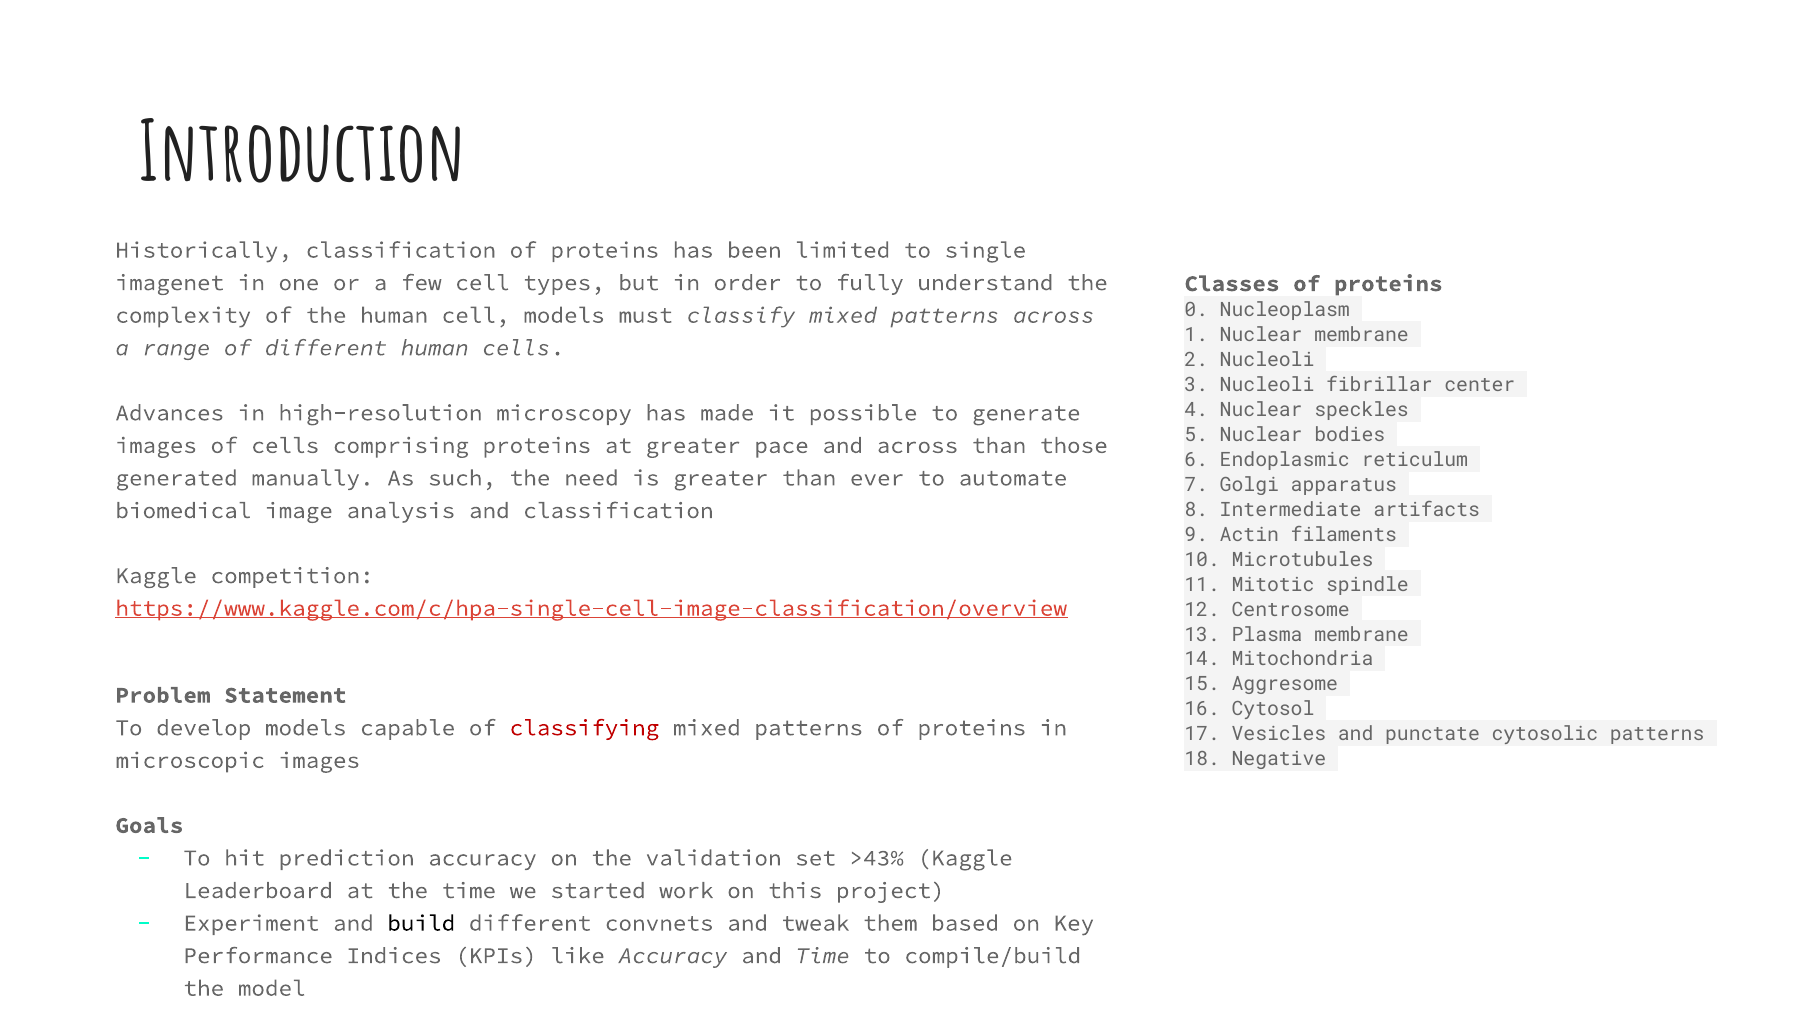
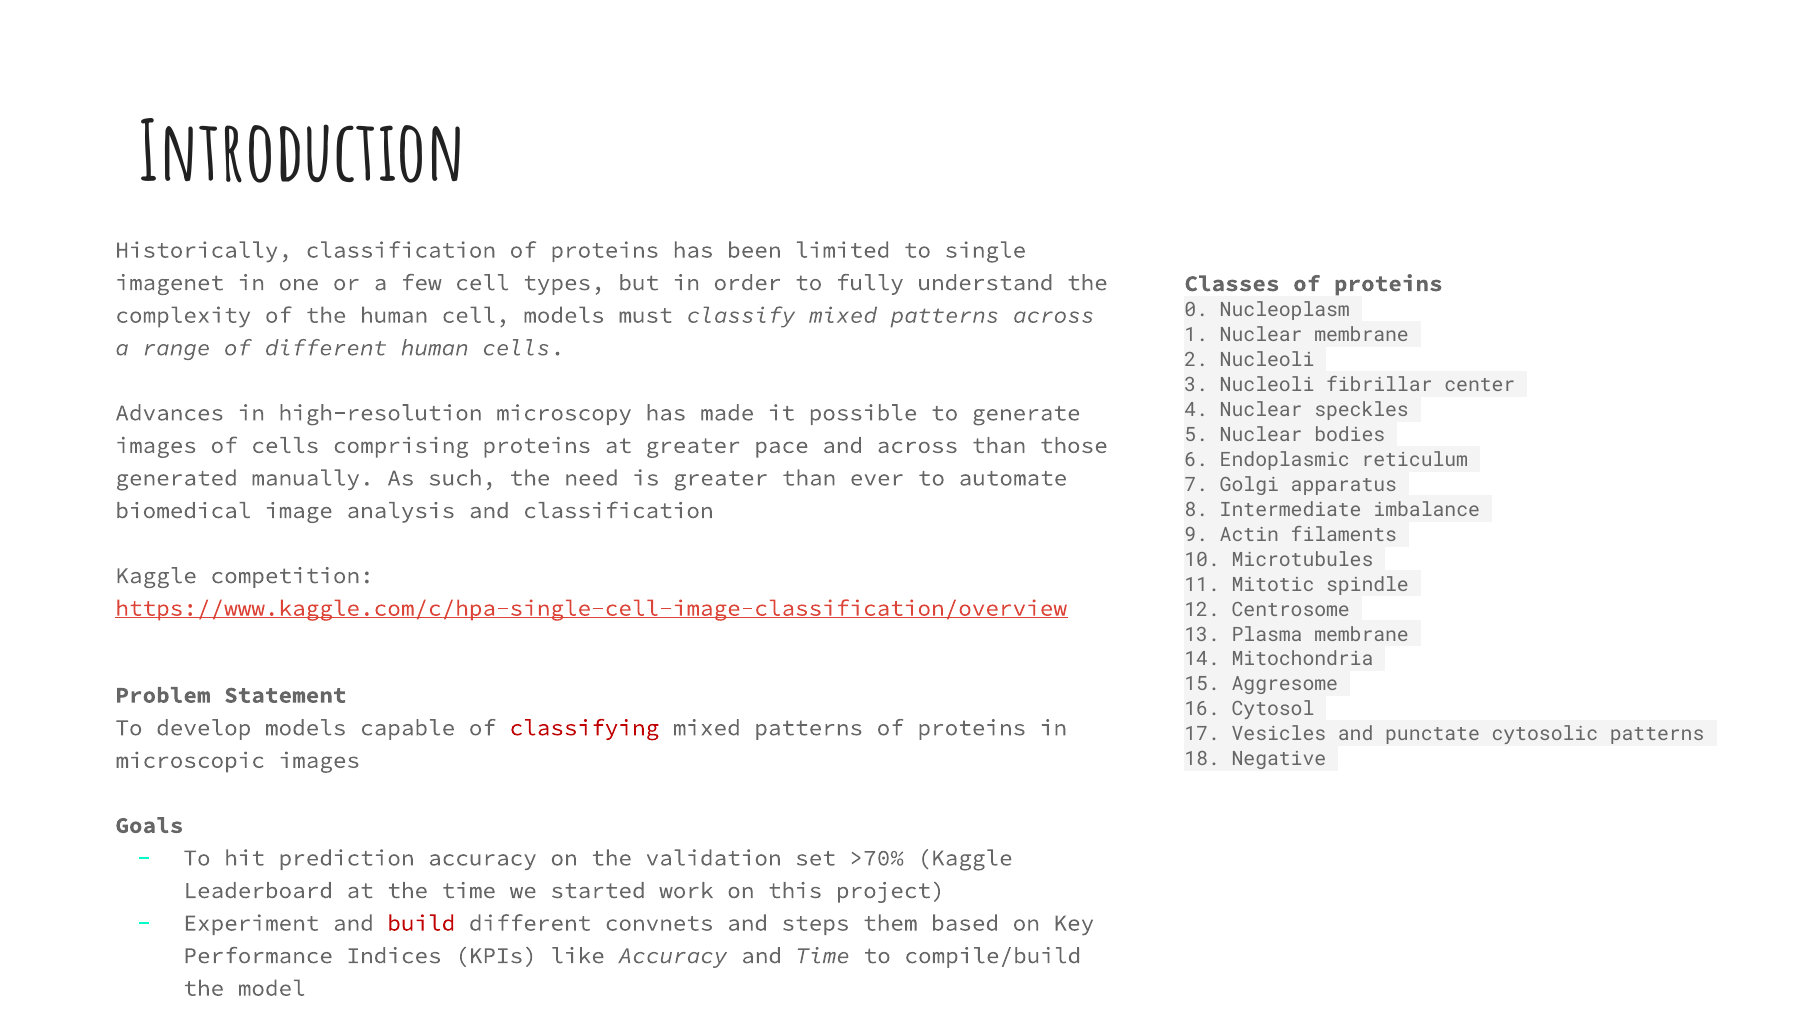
artifacts: artifacts -> imbalance (1427, 510)
>43%: >43% -> >70% (877, 858)
build colour: black -> red (421, 923)
tweak: tweak -> steps (816, 923)
